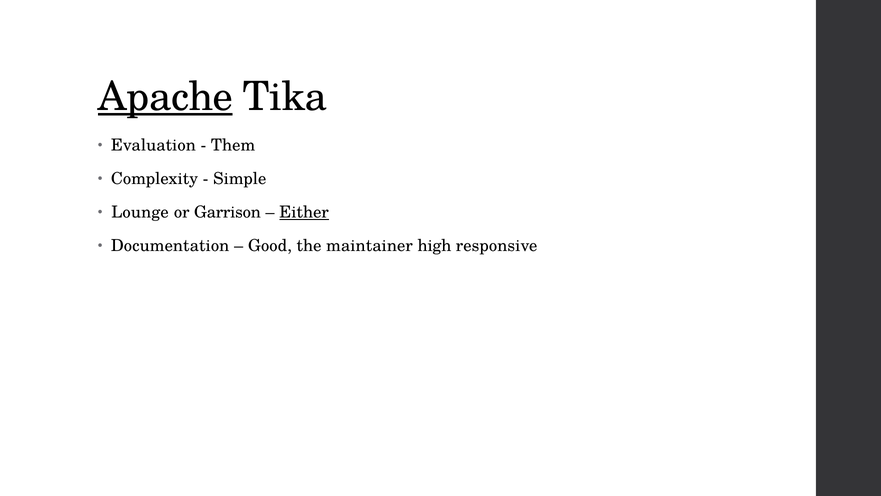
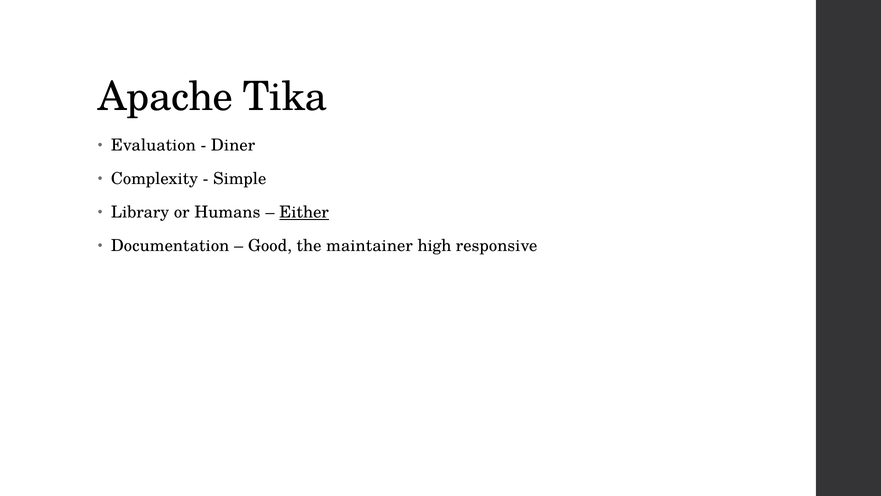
Apache underline: present -> none (165, 97)
Them: Them -> Diner (233, 145)
Lounge: Lounge -> Library (140, 212)
Garrison: Garrison -> Humans (227, 212)
